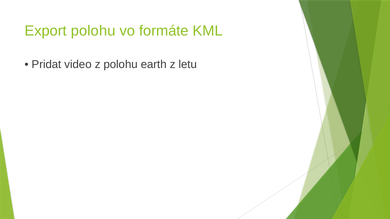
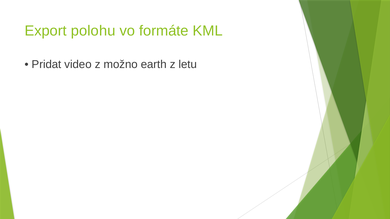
z polohu: polohu -> možno (121, 64)
